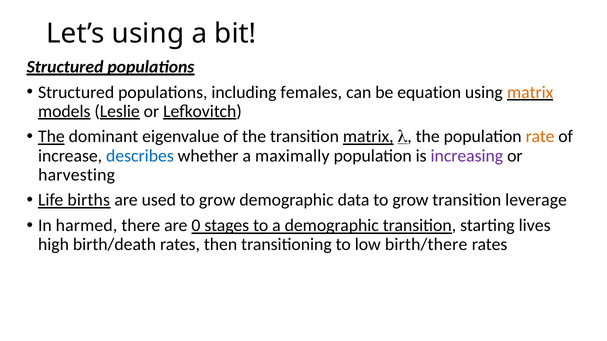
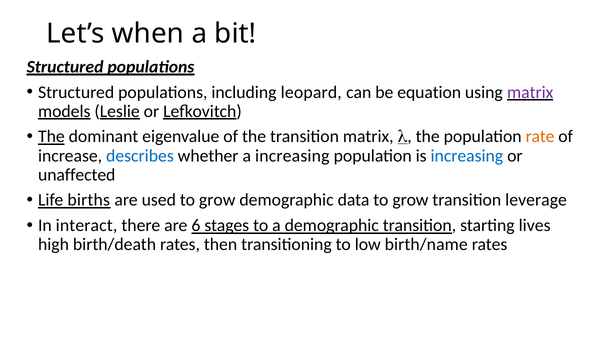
Let’s using: using -> when (148, 34)
females: females -> leopard (311, 92)
matrix colour: orange -> purple (530, 92)
matrix underline: present -> none (368, 137)
a maximally: maximally -> increasing (292, 156)
increasing colour: purple -> blue (467, 156)
harvesting: harvesting -> unaffected (77, 175)
harmed: harmed -> interact (87, 226)
0: 0 -> 6 (196, 226)
birth/there: birth/there -> birth/name (426, 245)
